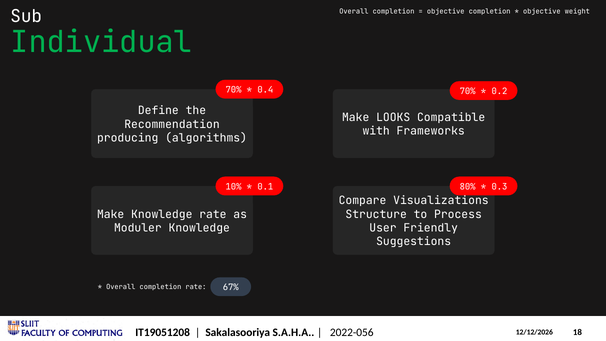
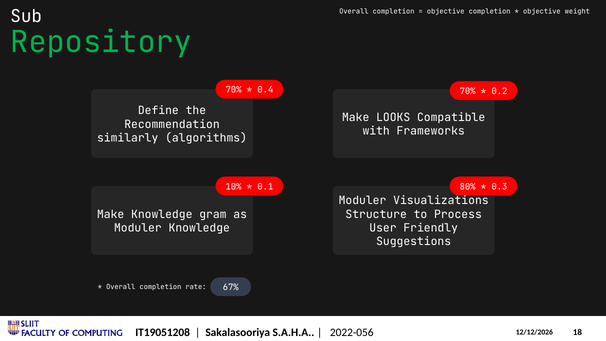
Individual: Individual -> Repository (101, 42)
producing: producing -> similarly (128, 138)
Compare: Compare -> Moduler (363, 201)
Knowledge rate: rate -> gram (213, 214)
